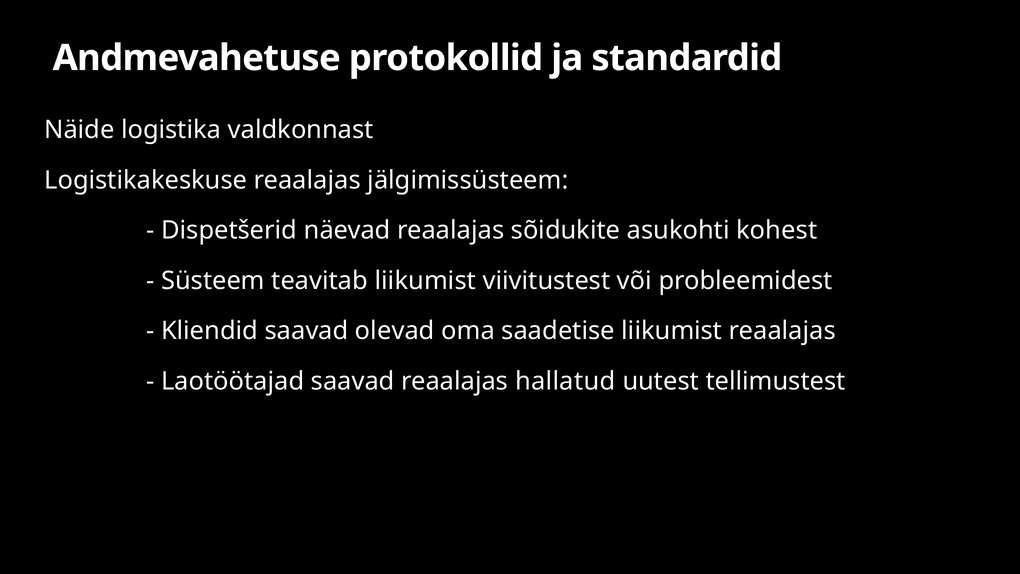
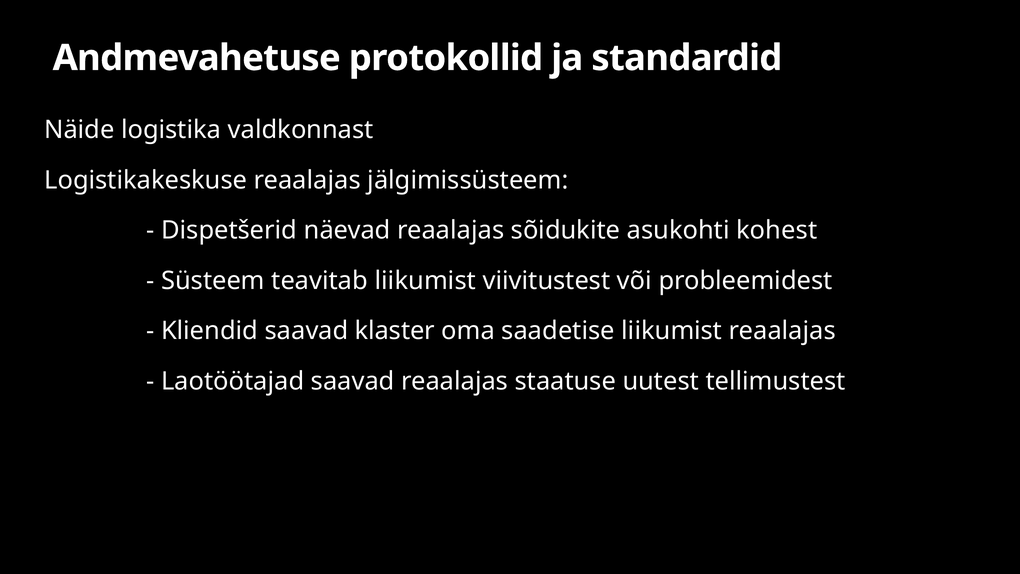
olevad: olevad -> klaster (395, 331)
hallatud: hallatud -> staatuse (565, 381)
